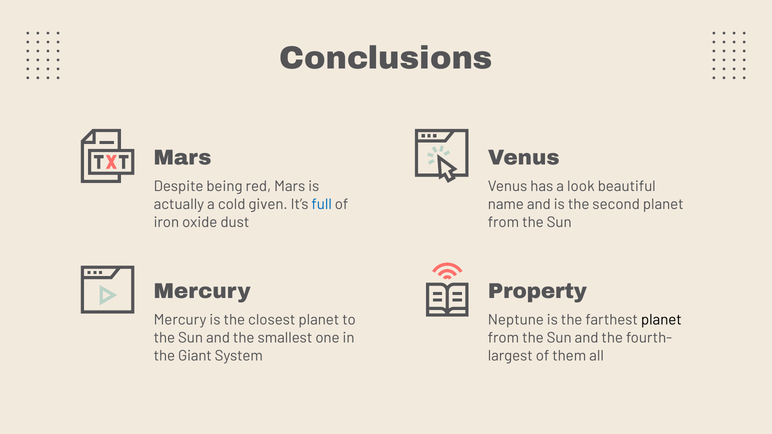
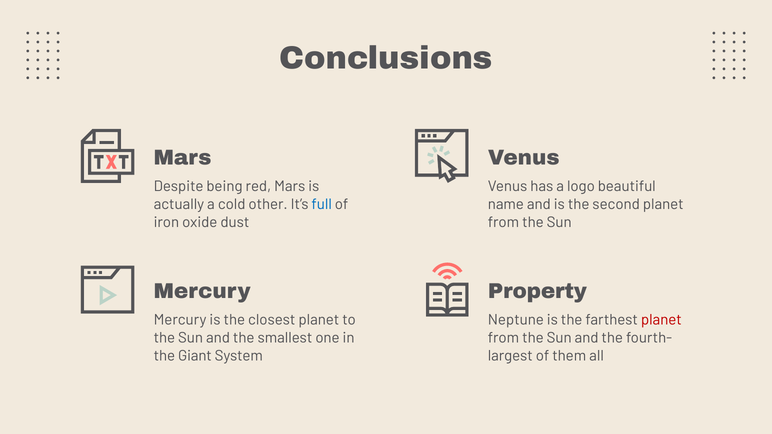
look: look -> logo (581, 186)
given: given -> other (268, 204)
planet colour: black -> red (661, 320)
